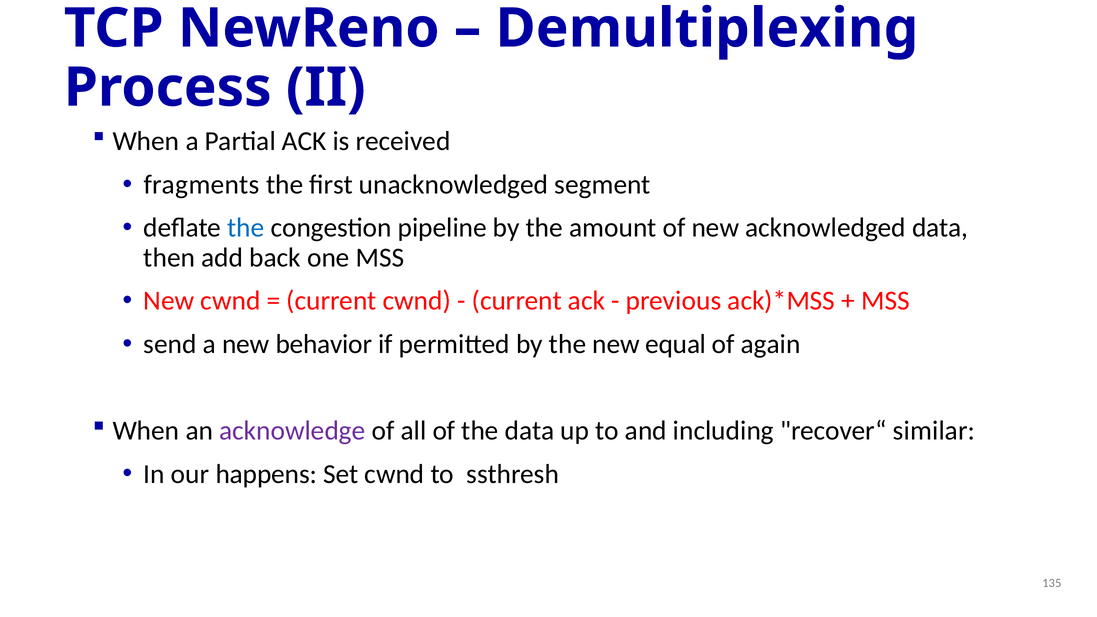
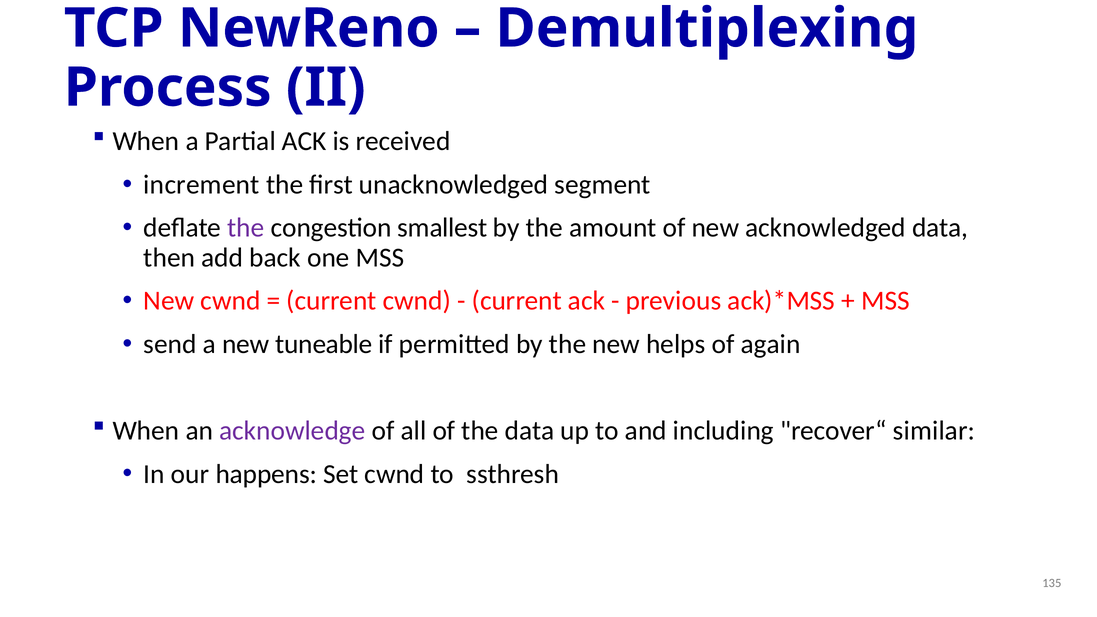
fragments: fragments -> increment (202, 185)
the colour: blue -> purple (246, 228)
pipeline: pipeline -> smallest (442, 228)
behavior: behavior -> tuneable (324, 344)
equal: equal -> helps (676, 344)
